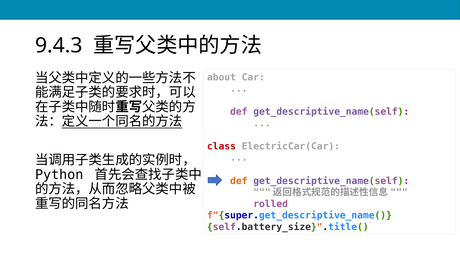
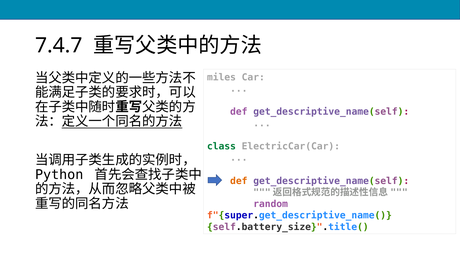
9.4.3: 9.4.3 -> 7.4.7 (59, 46)
about: about -> miles (221, 77)
class colour: red -> green (221, 146)
rolled: rolled -> random (271, 204)
